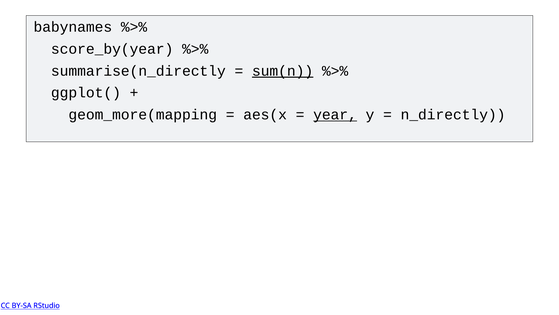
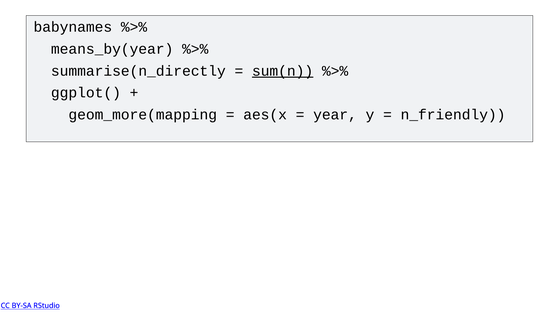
score_by(year: score_by(year -> means_by(year (112, 49)
year underline: present -> none (335, 115)
n_directly: n_directly -> n_friendly (453, 115)
